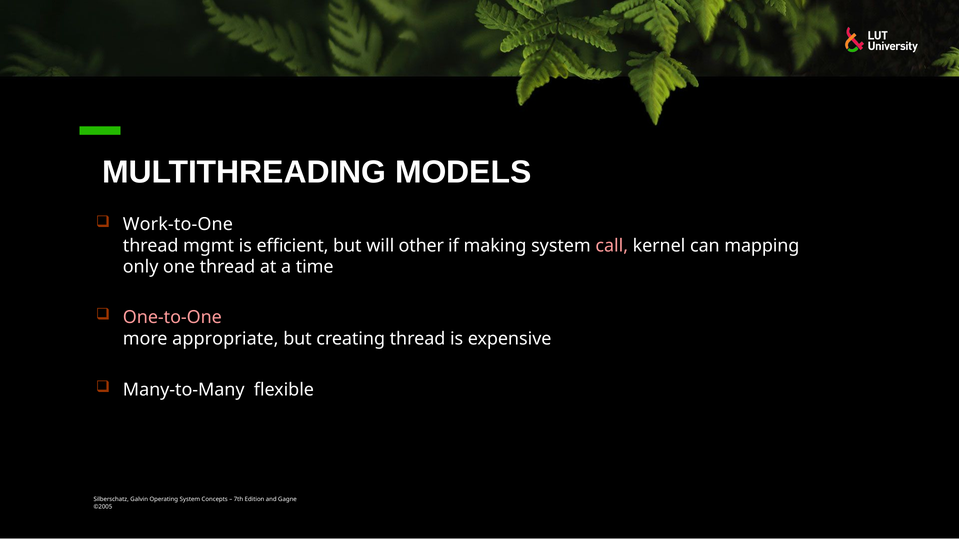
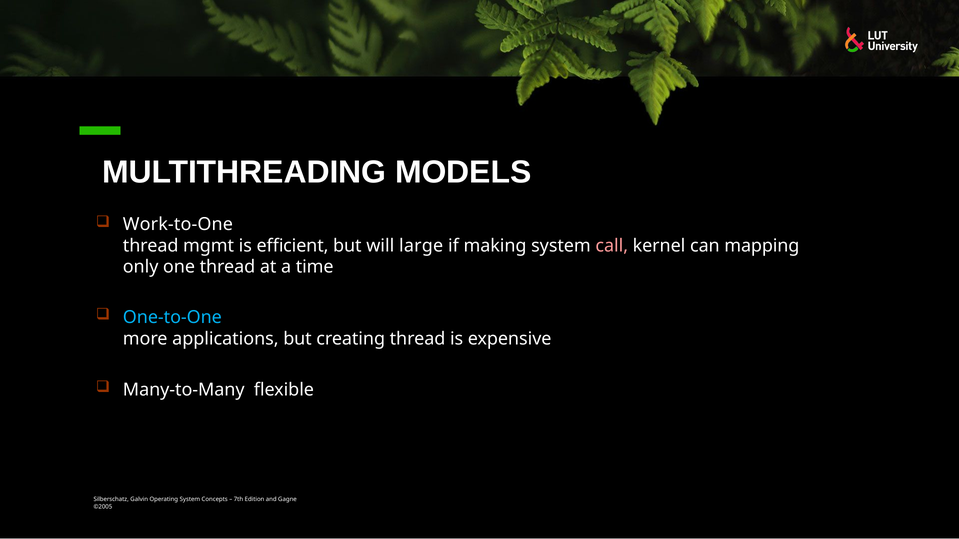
other: other -> large (421, 246)
One-to-One colour: pink -> light blue (172, 317)
appropriate: appropriate -> applications (225, 339)
